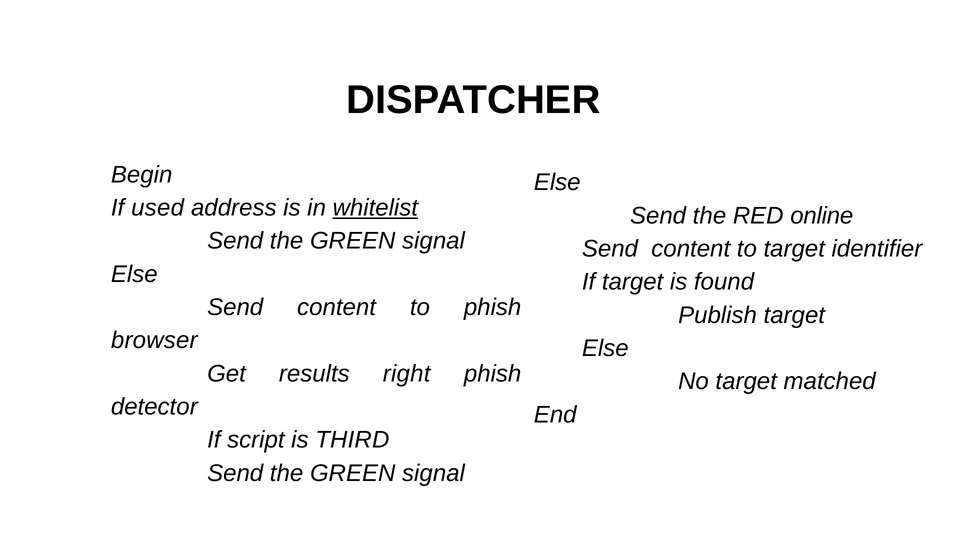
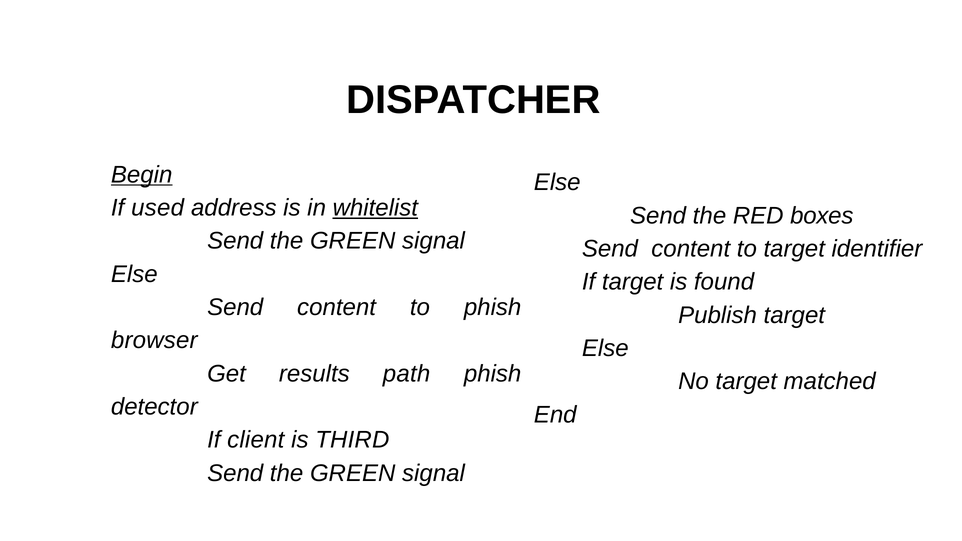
Begin underline: none -> present (142, 175)
online: online -> boxes (822, 216)
right: right -> path (407, 374)
script: script -> client (256, 440)
